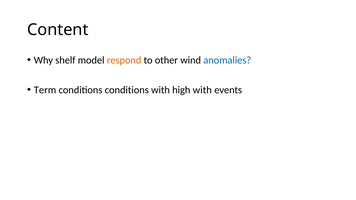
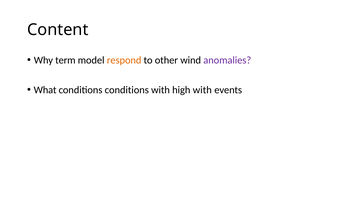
shelf: shelf -> term (65, 60)
anomalies colour: blue -> purple (227, 60)
Term: Term -> What (45, 90)
